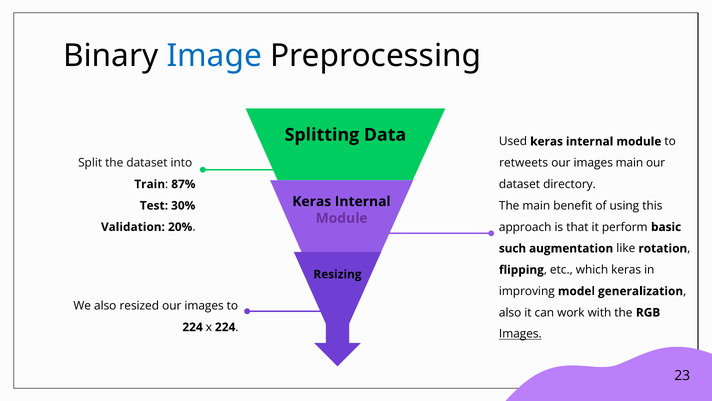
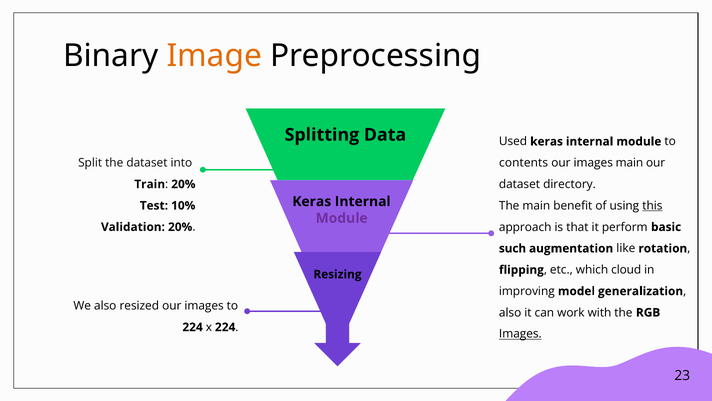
Image colour: blue -> orange (214, 56)
retweets: retweets -> contents (524, 163)
Train 87%: 87% -> 20% (183, 184)
30%: 30% -> 10% (183, 205)
this underline: none -> present (652, 205)
which keras: keras -> cloud (626, 270)
